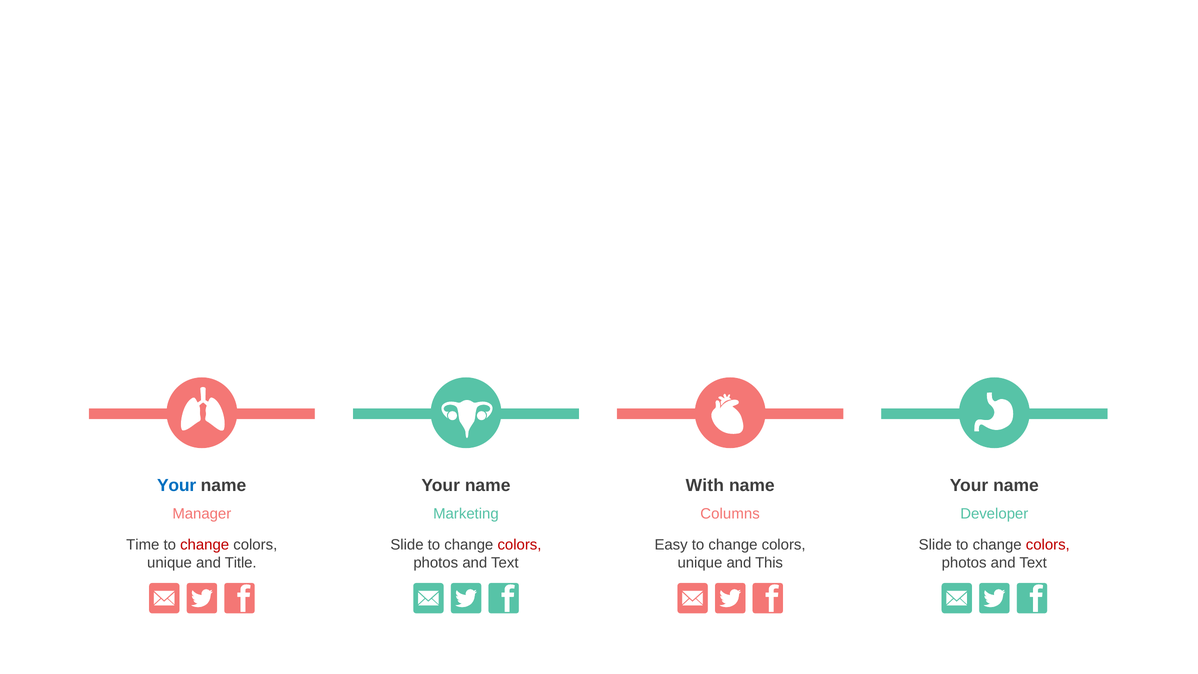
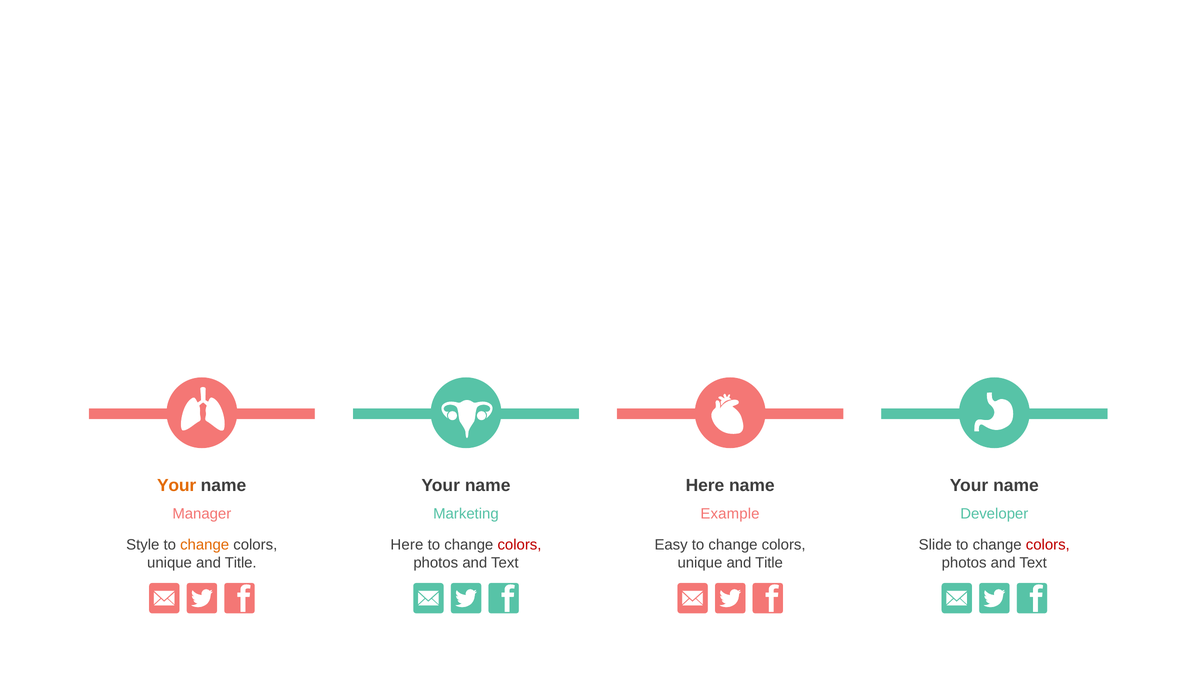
Your colour: blue -> orange (177, 486)
With: With -> Here (705, 486)
Columns: Columns -> Example (730, 514)
Time: Time -> Style (143, 545)
change colour: red -> orange (205, 545)
Slide: Slide -> Here (407, 545)
This: This -> Title (769, 563)
